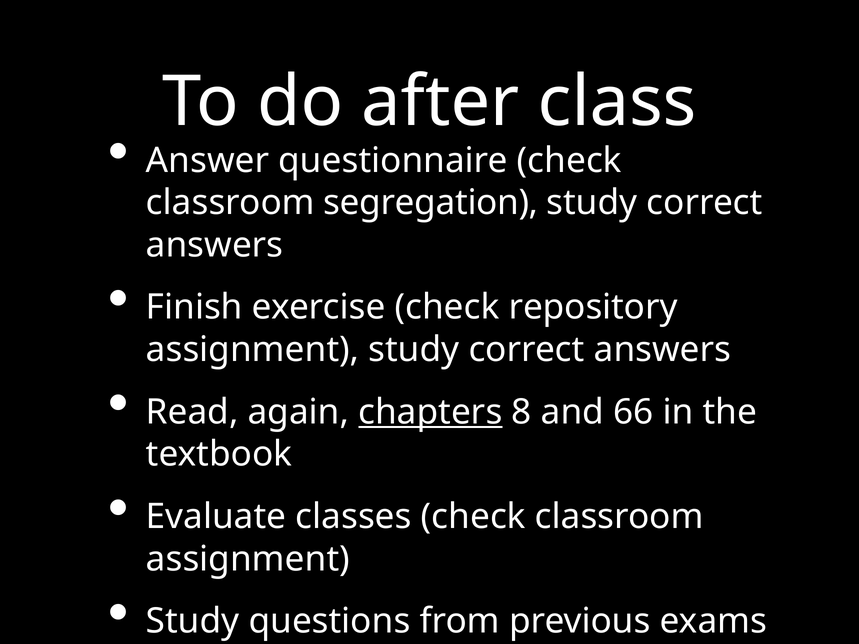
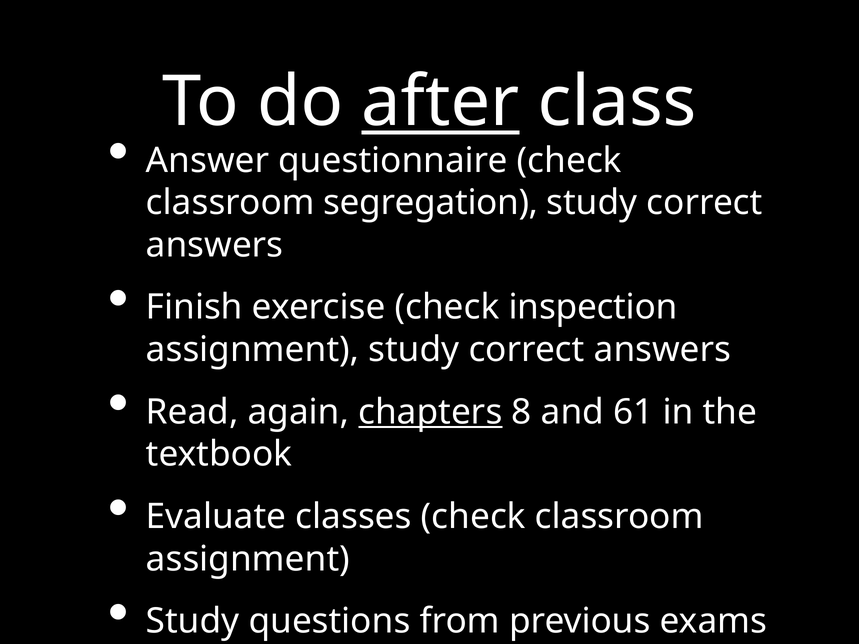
after underline: none -> present (440, 102)
repository: repository -> inspection (593, 307)
66: 66 -> 61 (633, 412)
